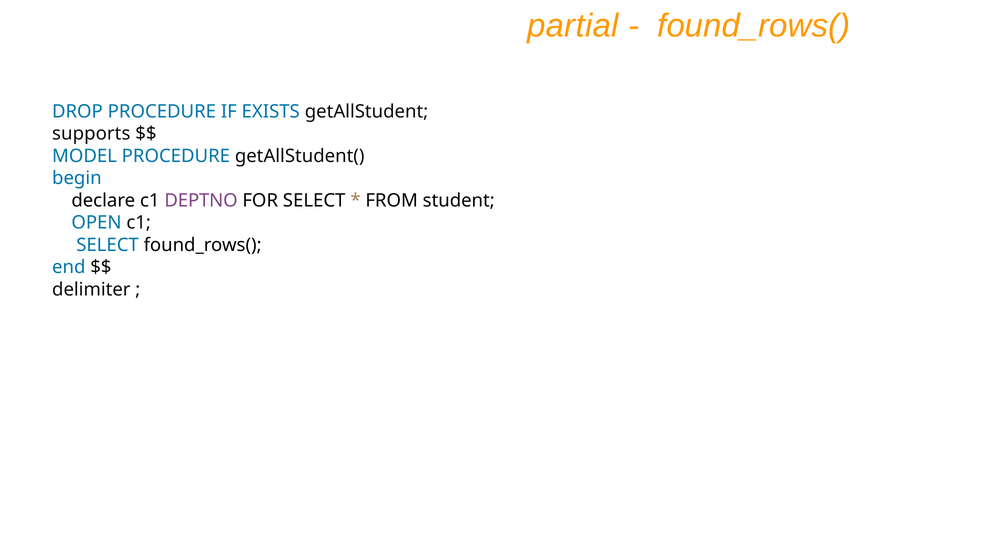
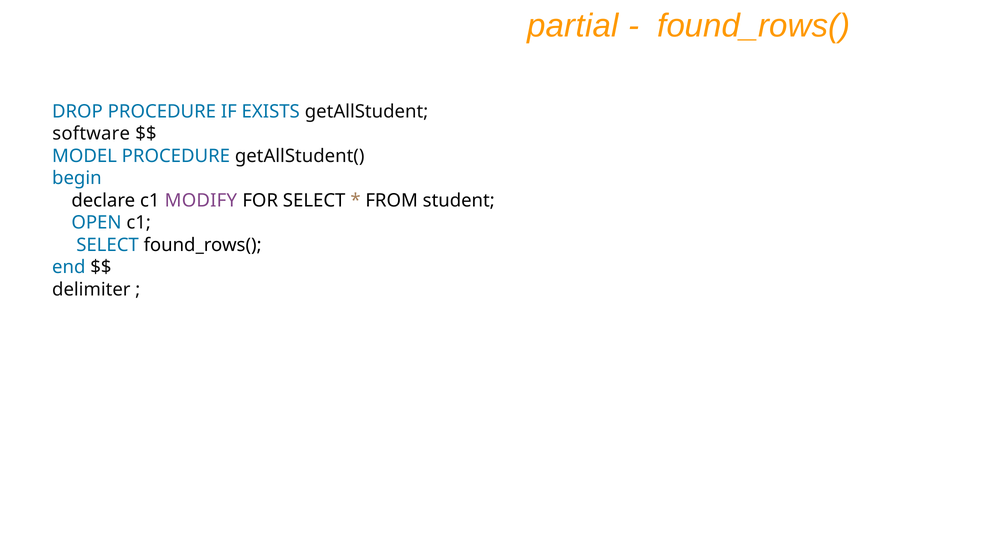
supports: supports -> software (91, 134)
DEPTNO: DEPTNO -> MODIFY (201, 201)
